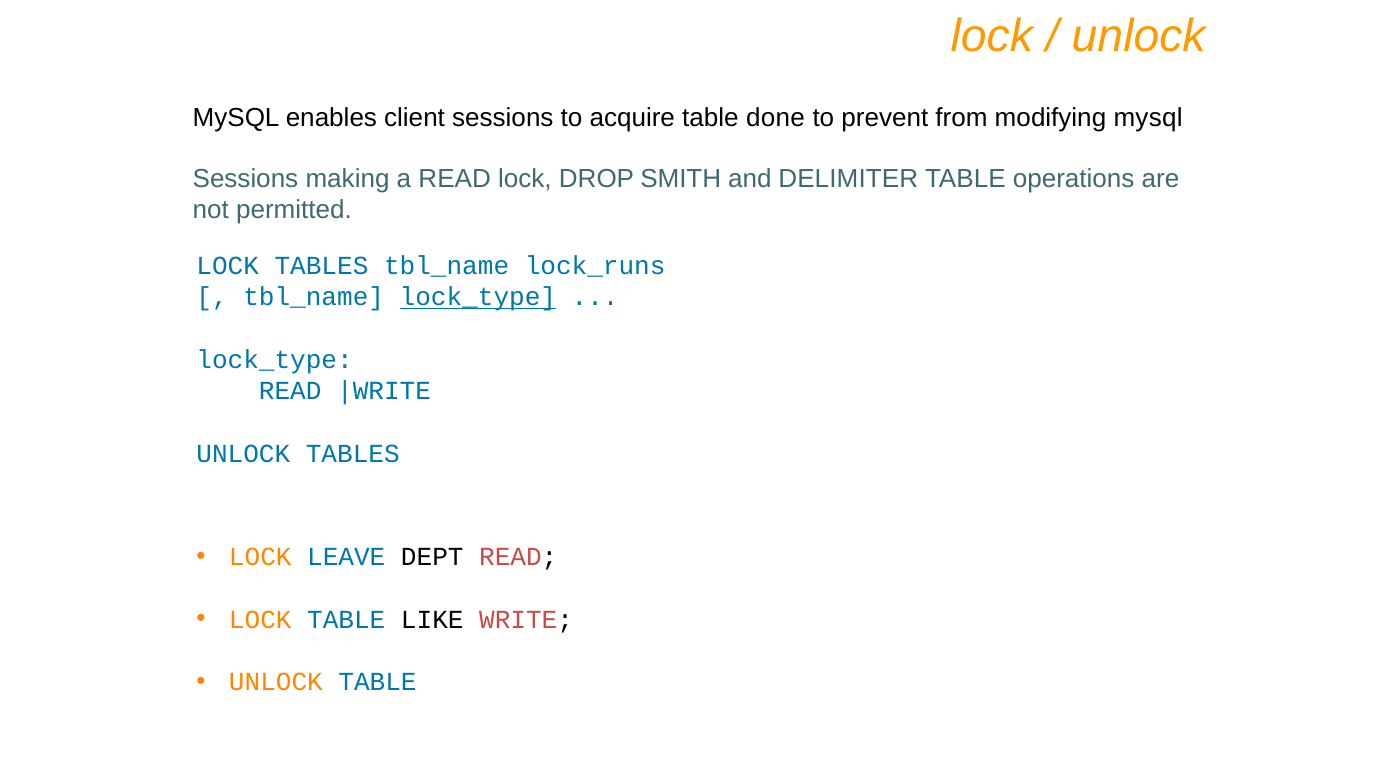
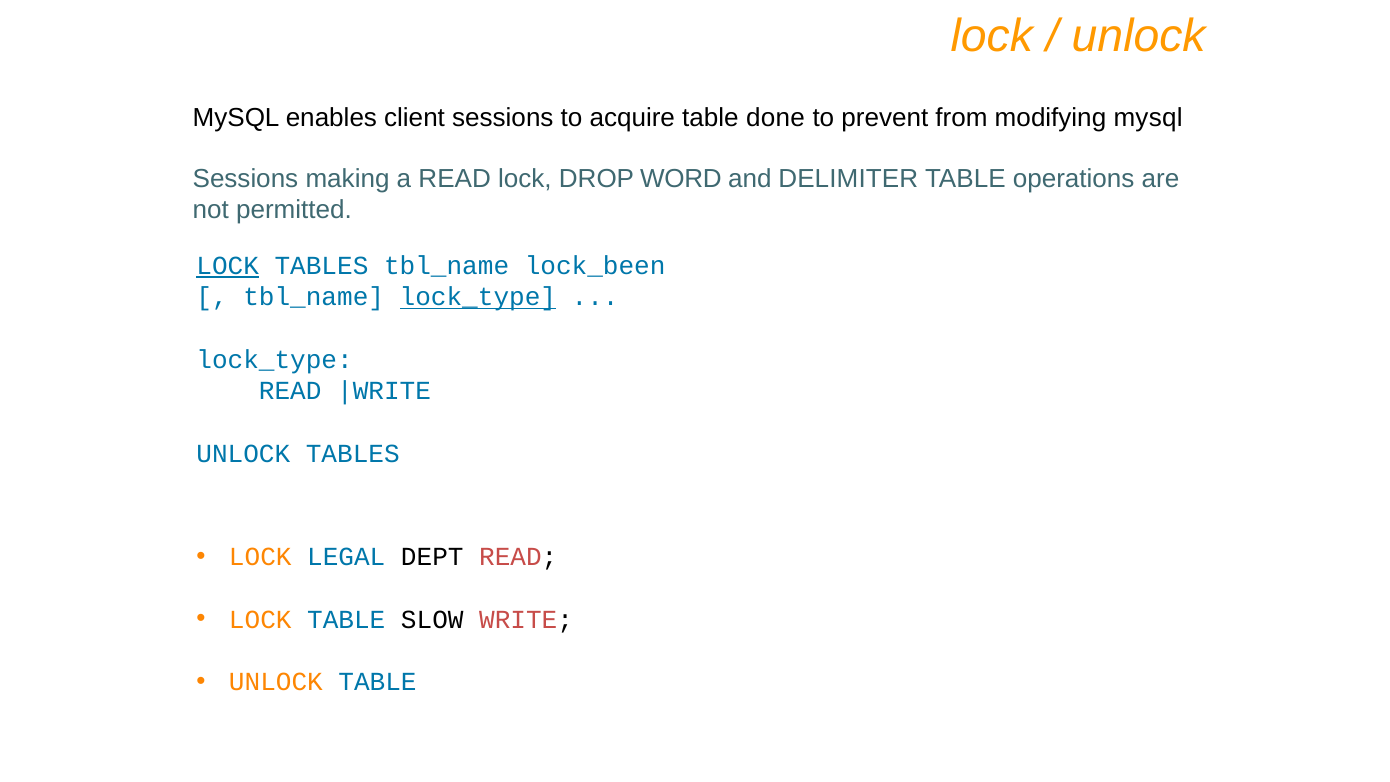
SMITH: SMITH -> WORD (681, 179)
LOCK underline: none -> present (228, 266)
lock_runs: lock_runs -> lock_been (595, 266)
LEAVE: LEAVE -> LEGAL (346, 557)
LIKE: LIKE -> SLOW (432, 620)
